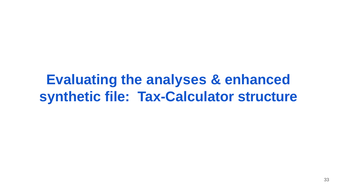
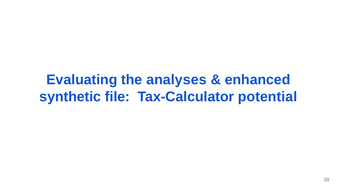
structure: structure -> potential (268, 96)
